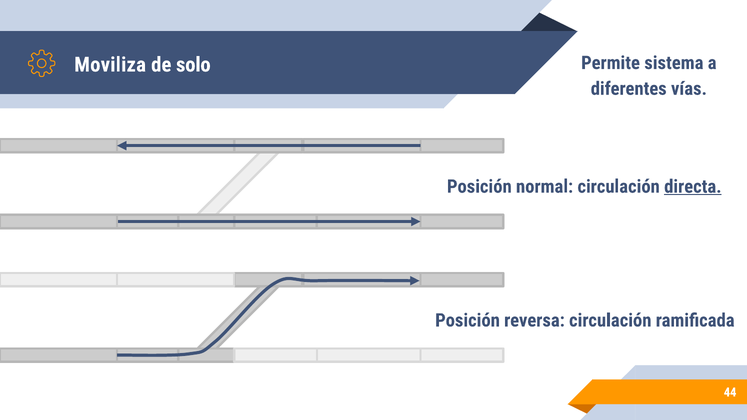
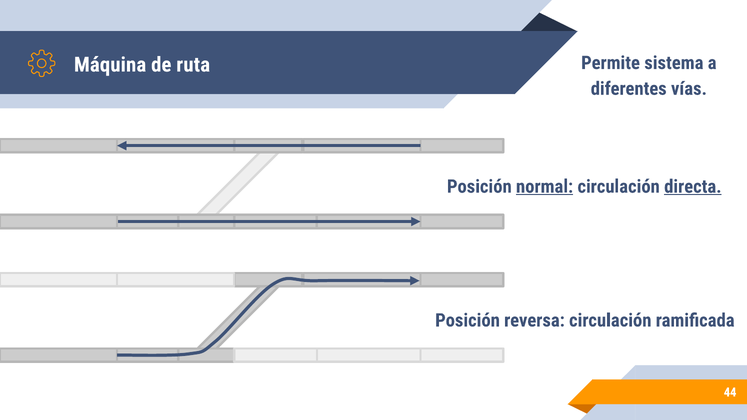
Moviliza: Moviliza -> Máquina (110, 65)
solo: solo -> ruta (193, 65)
normal underline: none -> present (545, 187)
